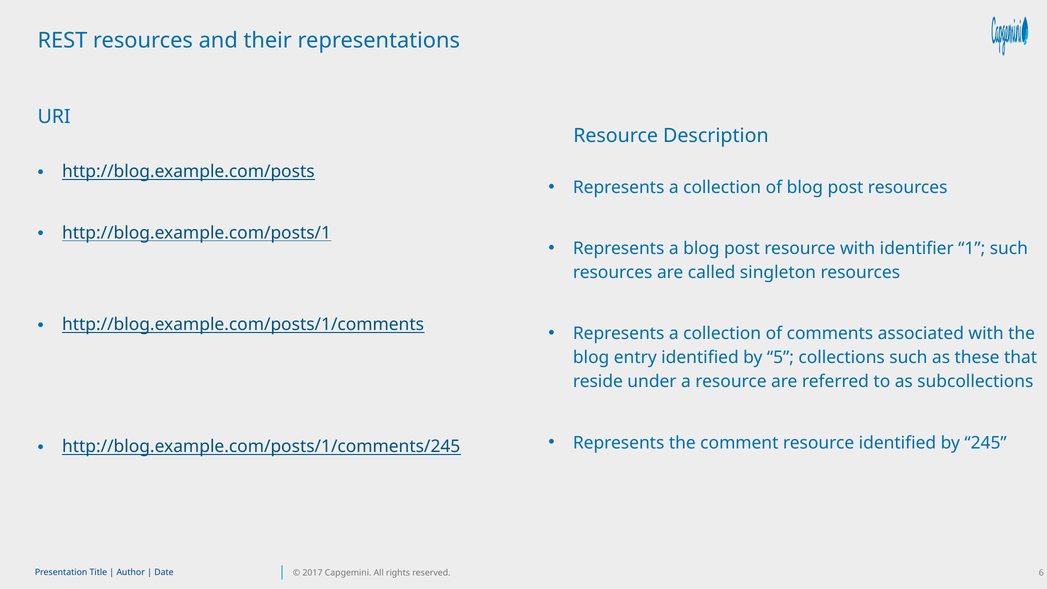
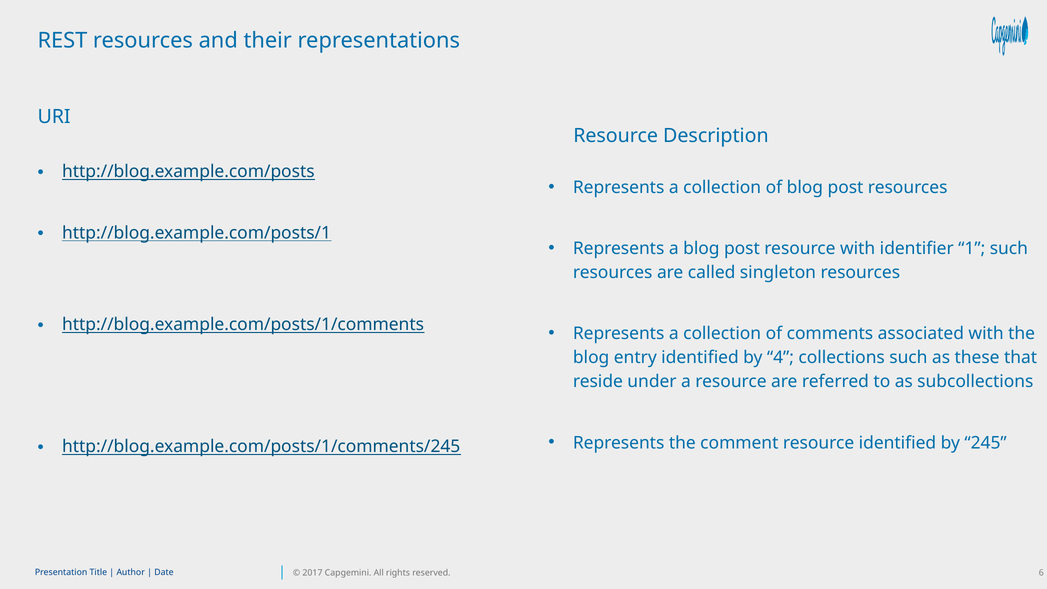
5: 5 -> 4 (780, 358)
